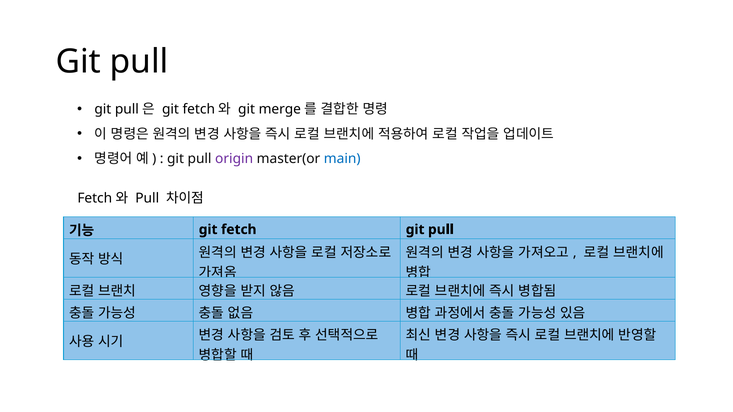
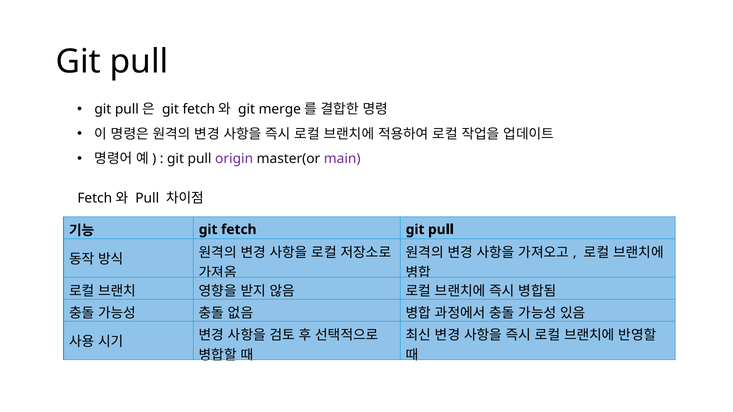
main colour: blue -> purple (342, 159)
